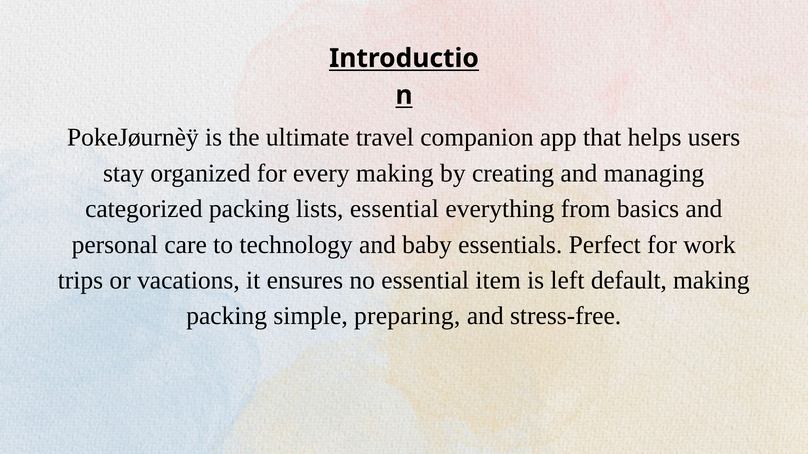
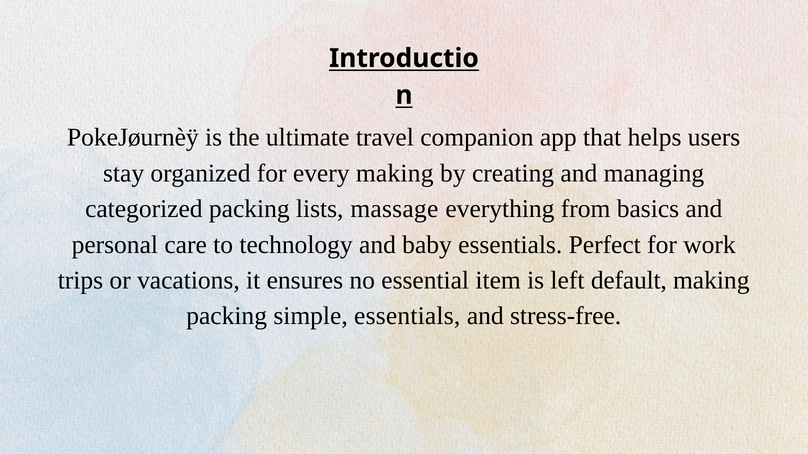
lists essential: essential -> massage (394, 209)
simple preparing: preparing -> essentials (407, 316)
